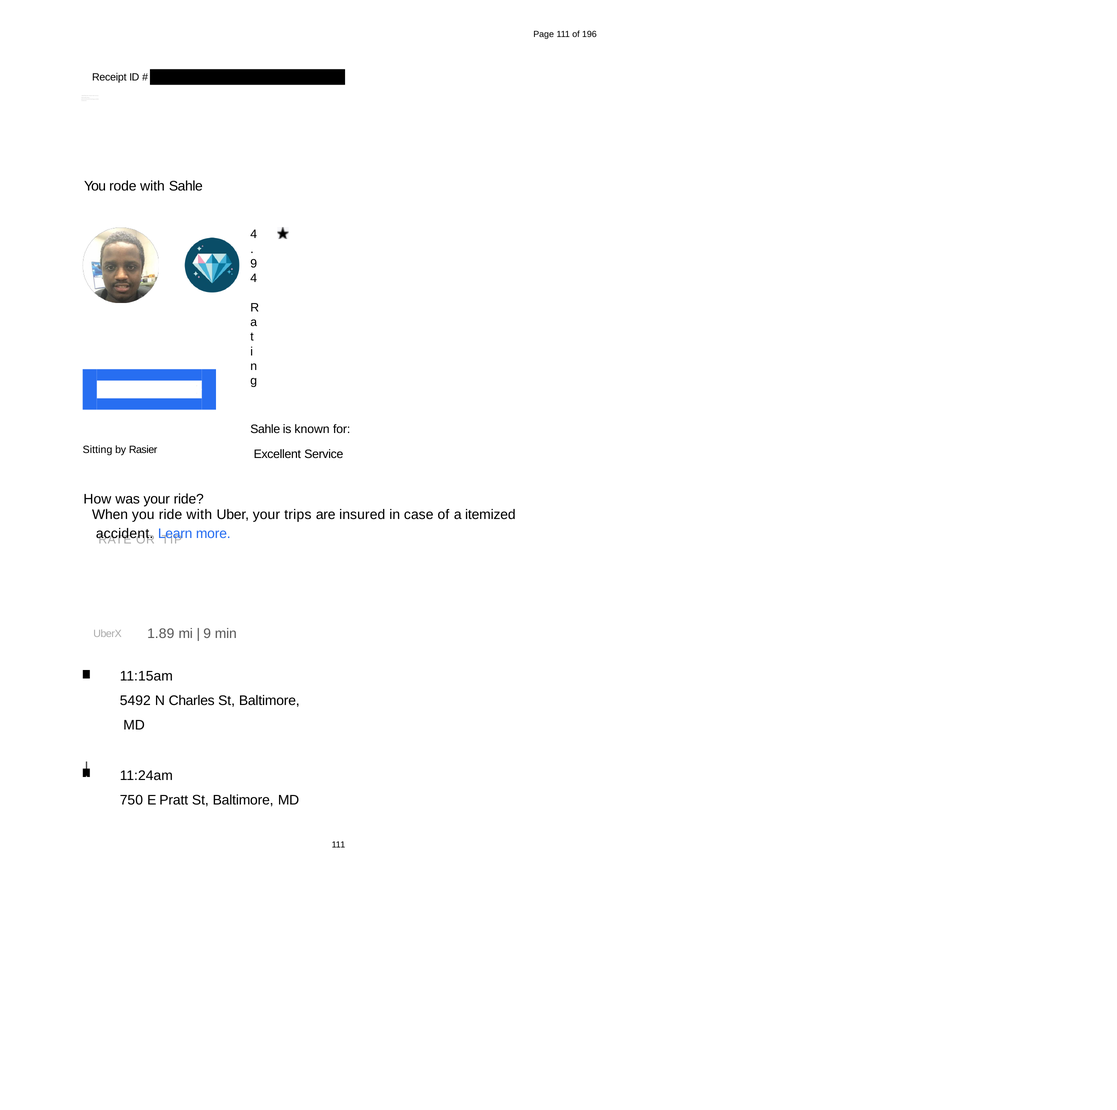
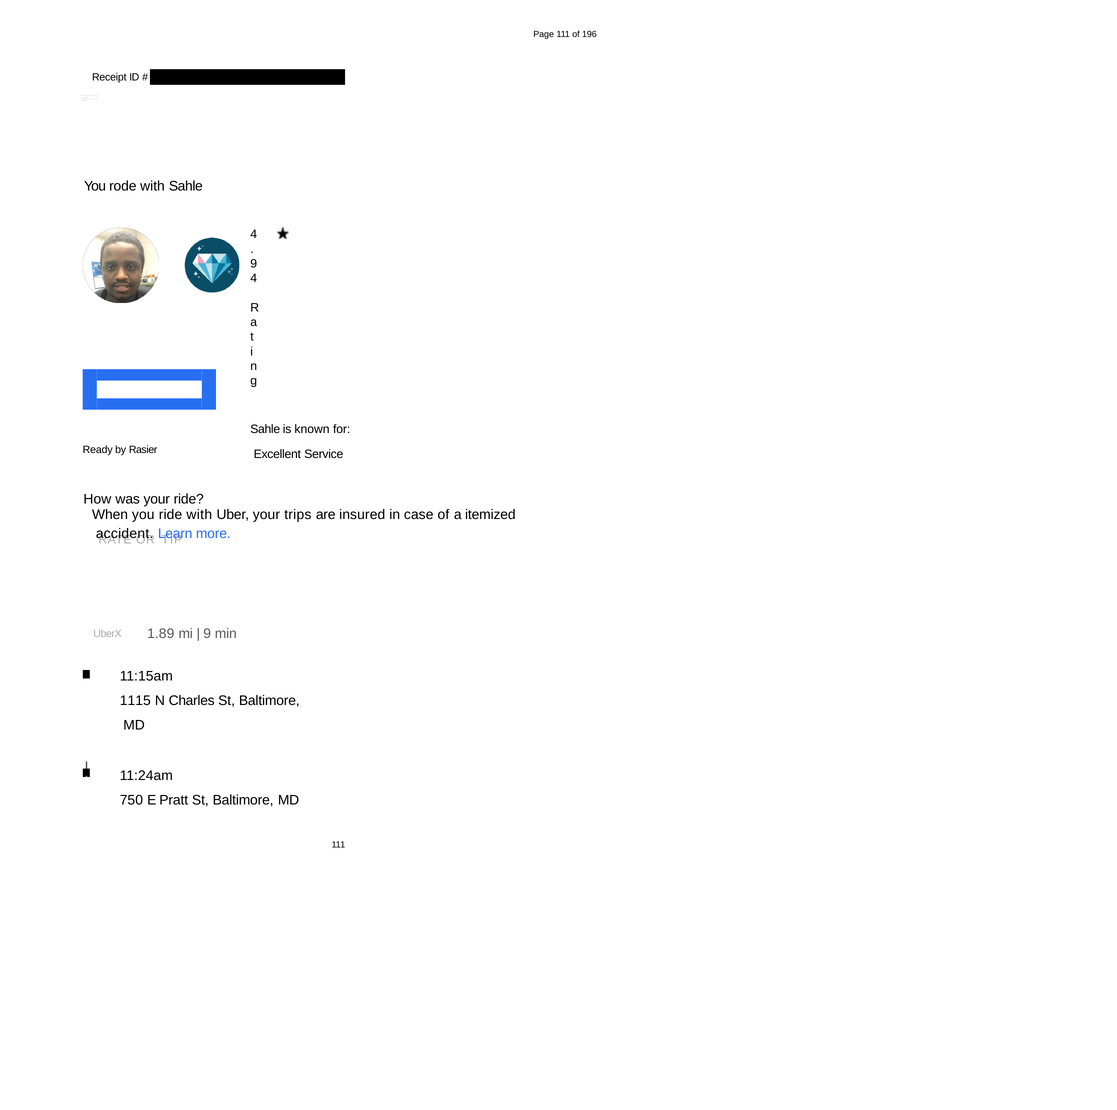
Sitting: Sitting -> Ready (98, 449)
5492: 5492 -> 1115 (135, 700)
